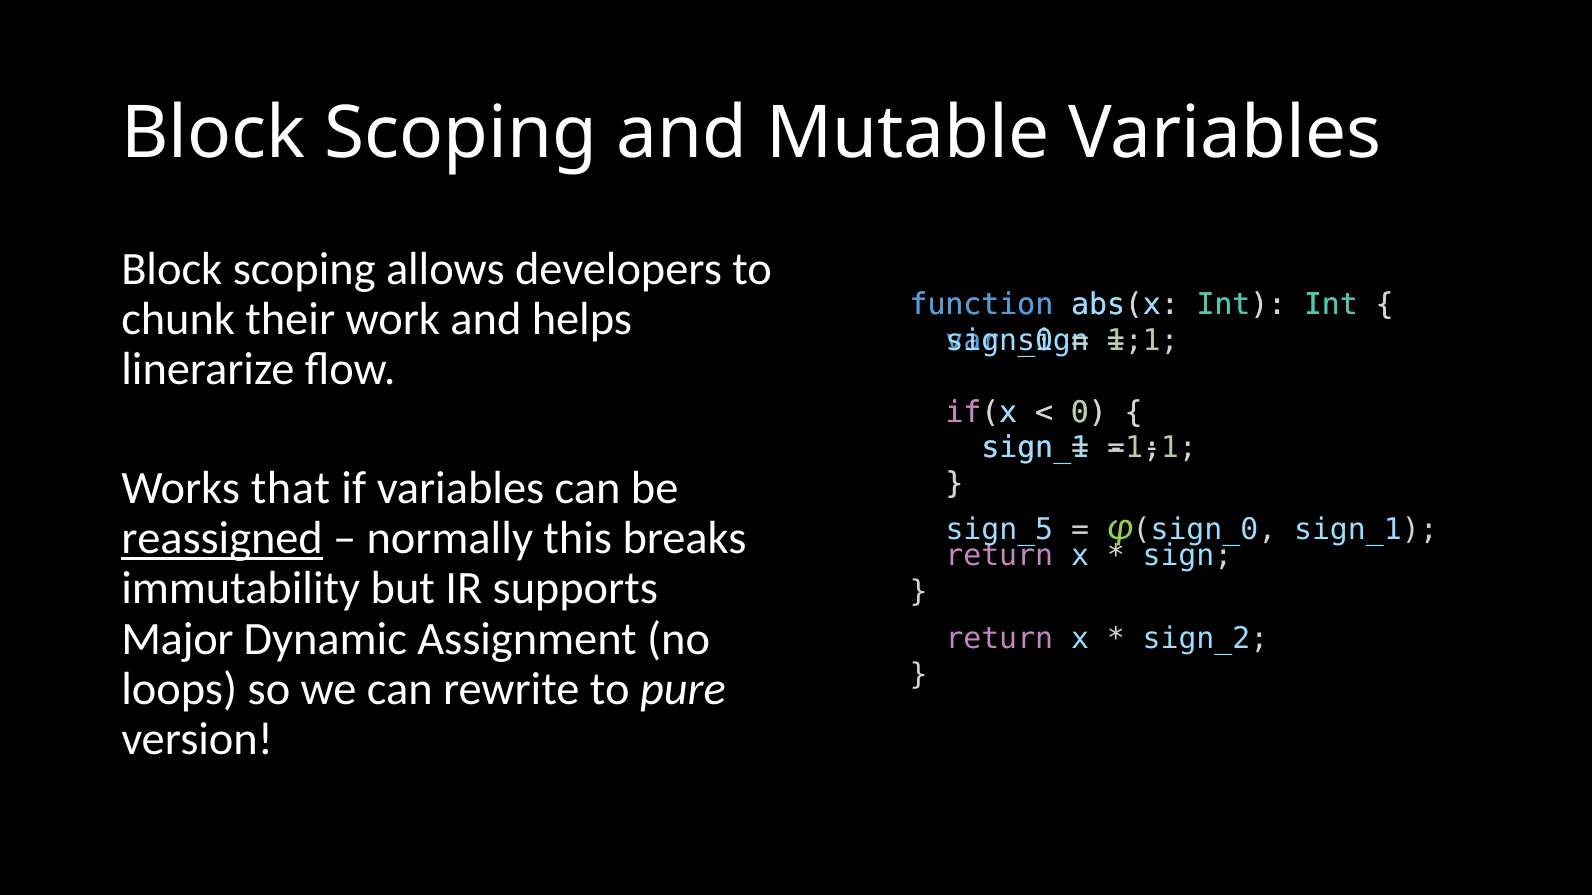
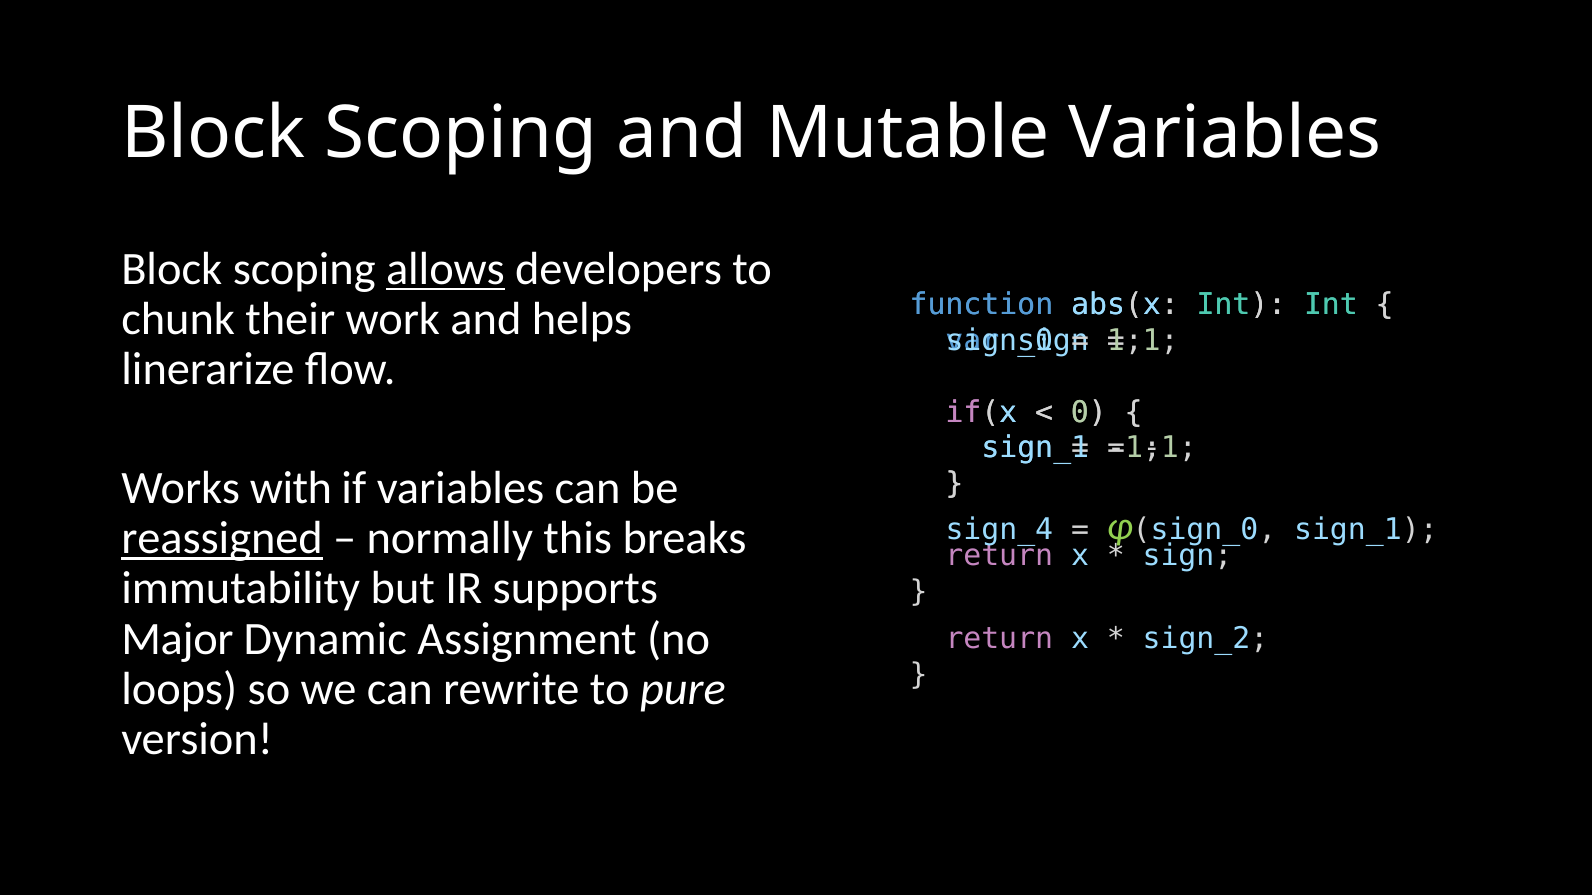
allows underline: none -> present (445, 269)
that: that -> with (291, 489)
sign_5: sign_5 -> sign_4 (999, 530)
